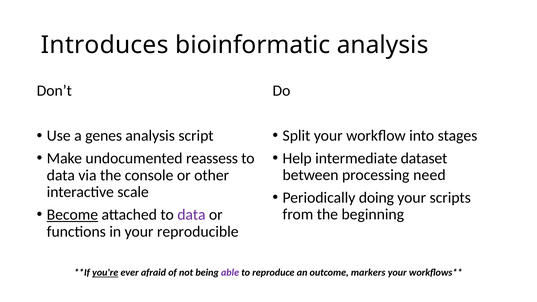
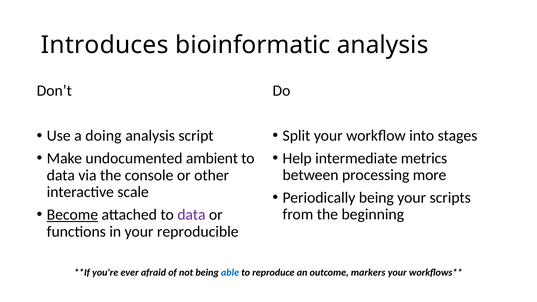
genes: genes -> doing (103, 136)
dataset: dataset -> metrics (424, 158)
reassess: reassess -> ambient (212, 158)
need: need -> more (430, 175)
Periodically doing: doing -> being (376, 198)
you're underline: present -> none (105, 273)
able colour: purple -> blue (230, 273)
